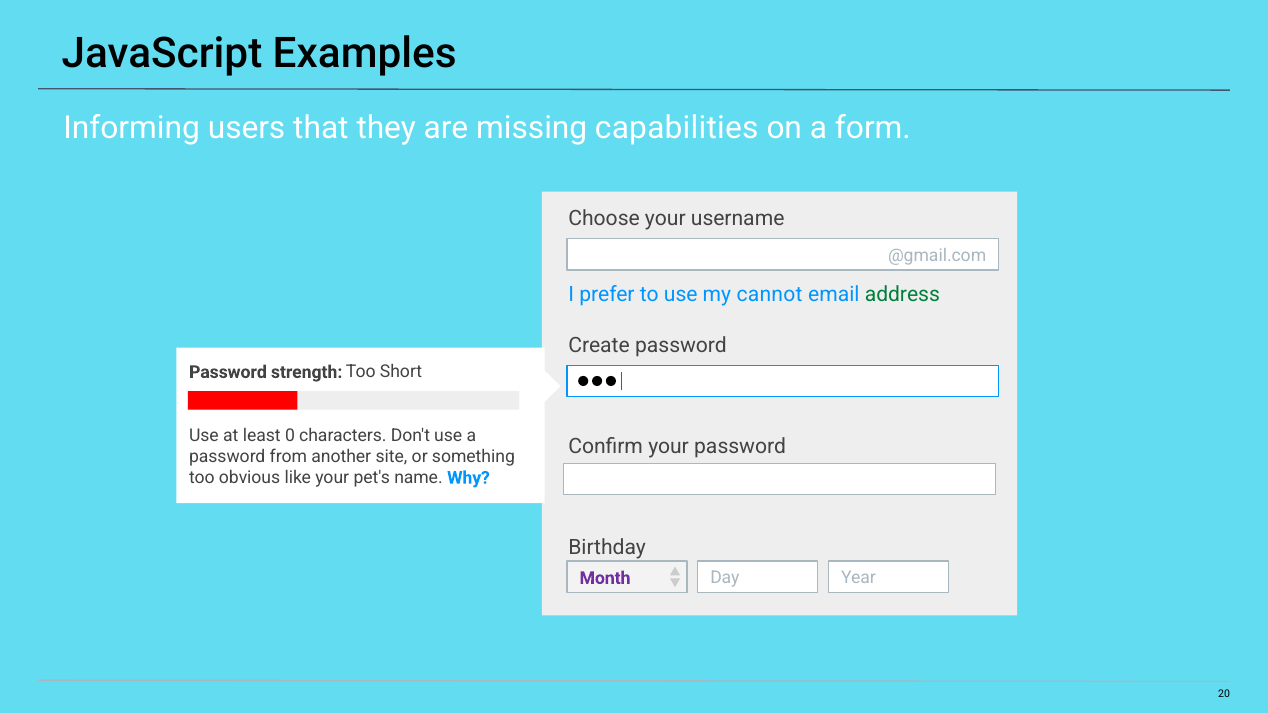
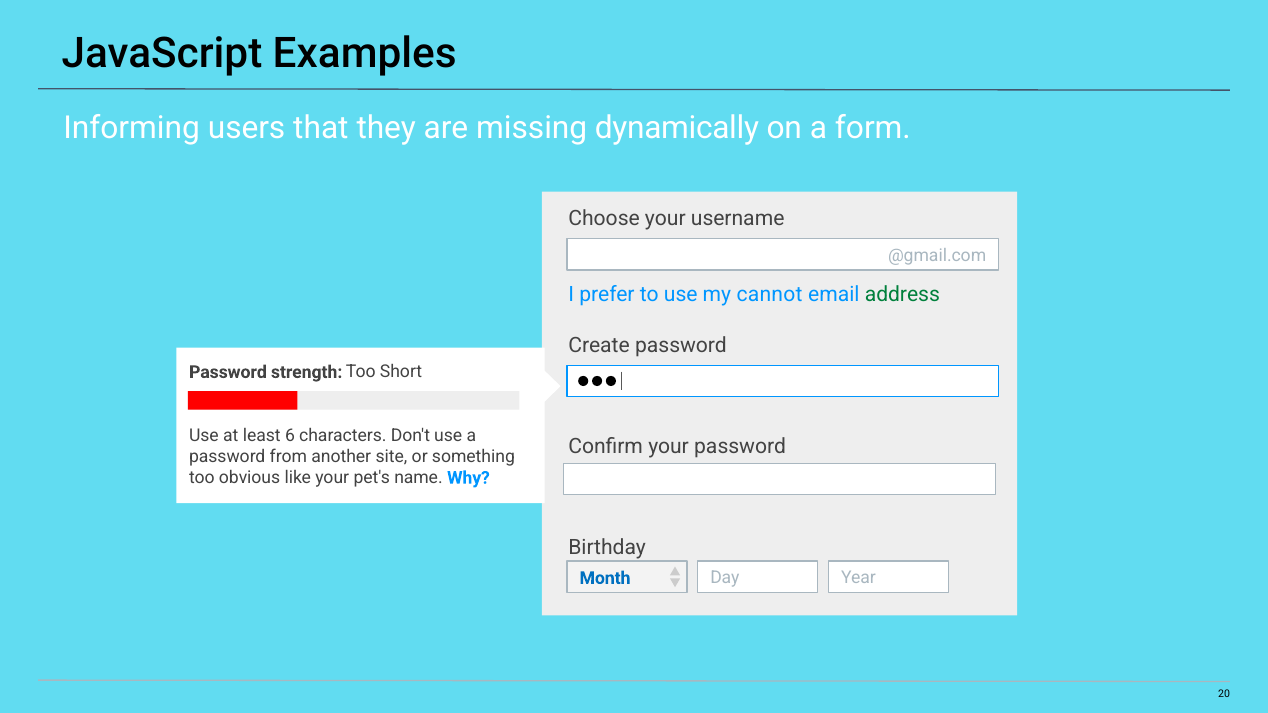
capabilities: capabilities -> dynamically (677, 128)
0: 0 -> 6 (290, 436)
Month colour: purple -> blue (605, 578)
